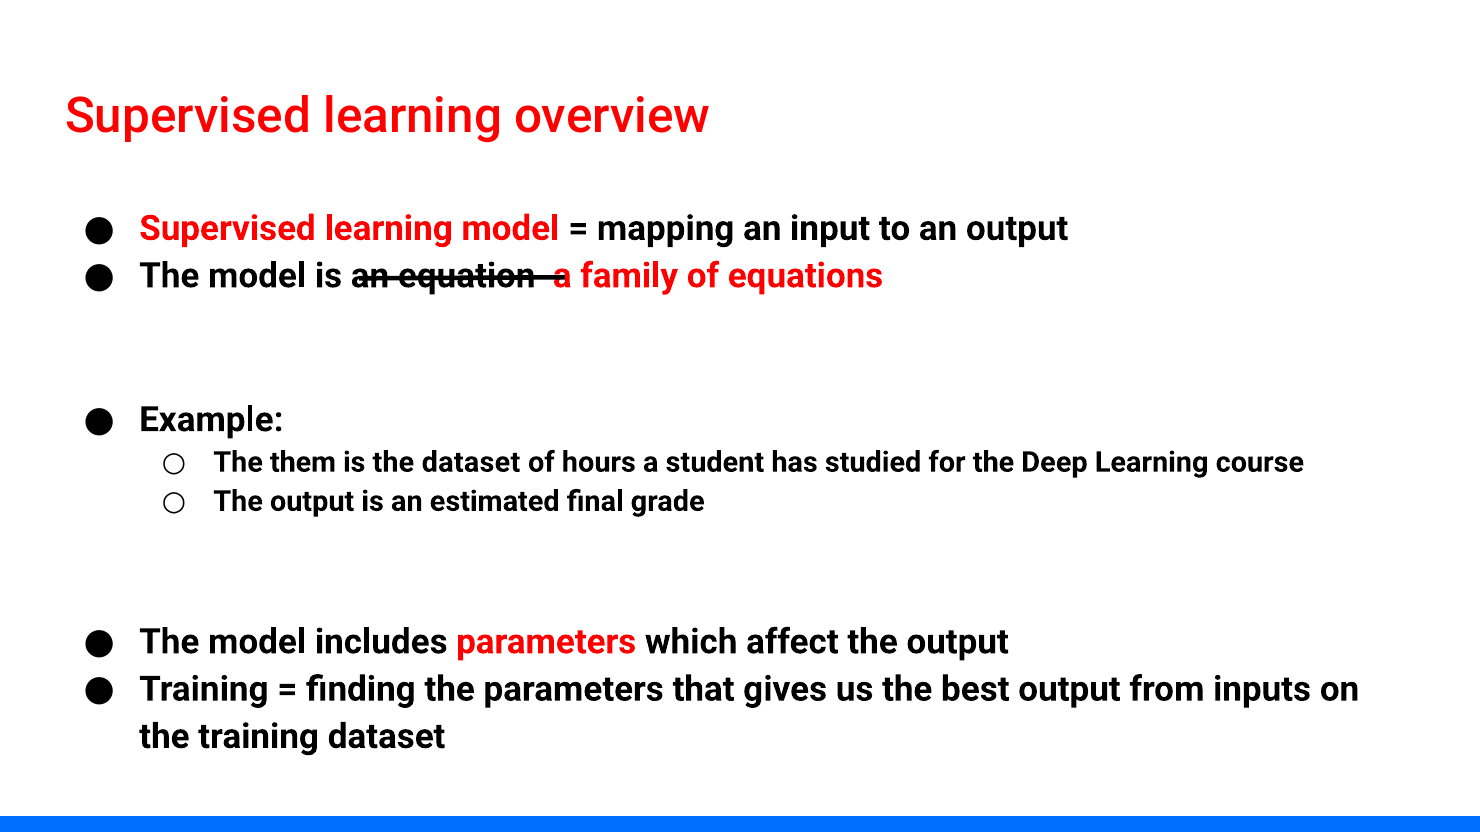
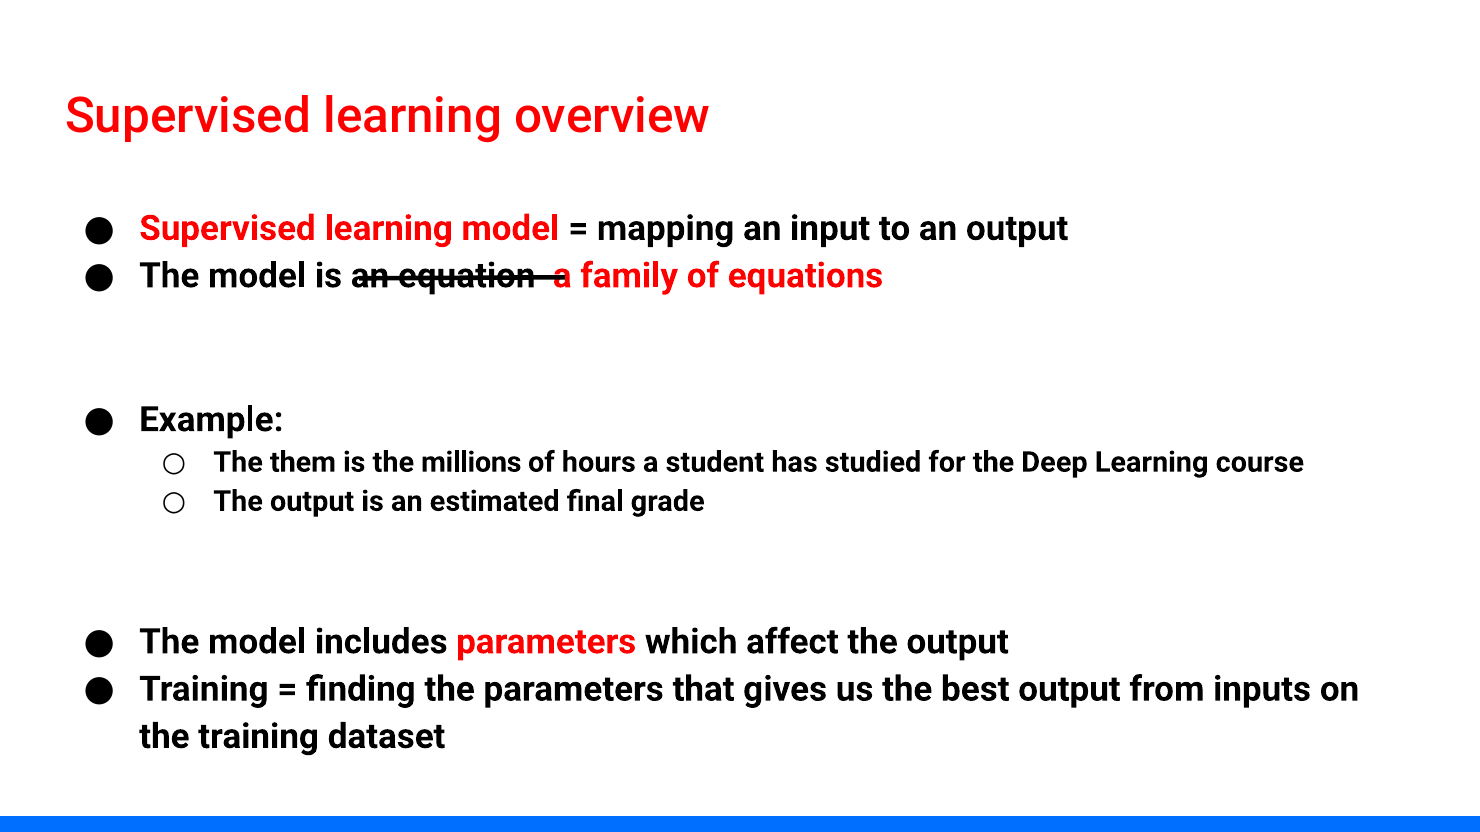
the dataset: dataset -> millions (471, 463)
